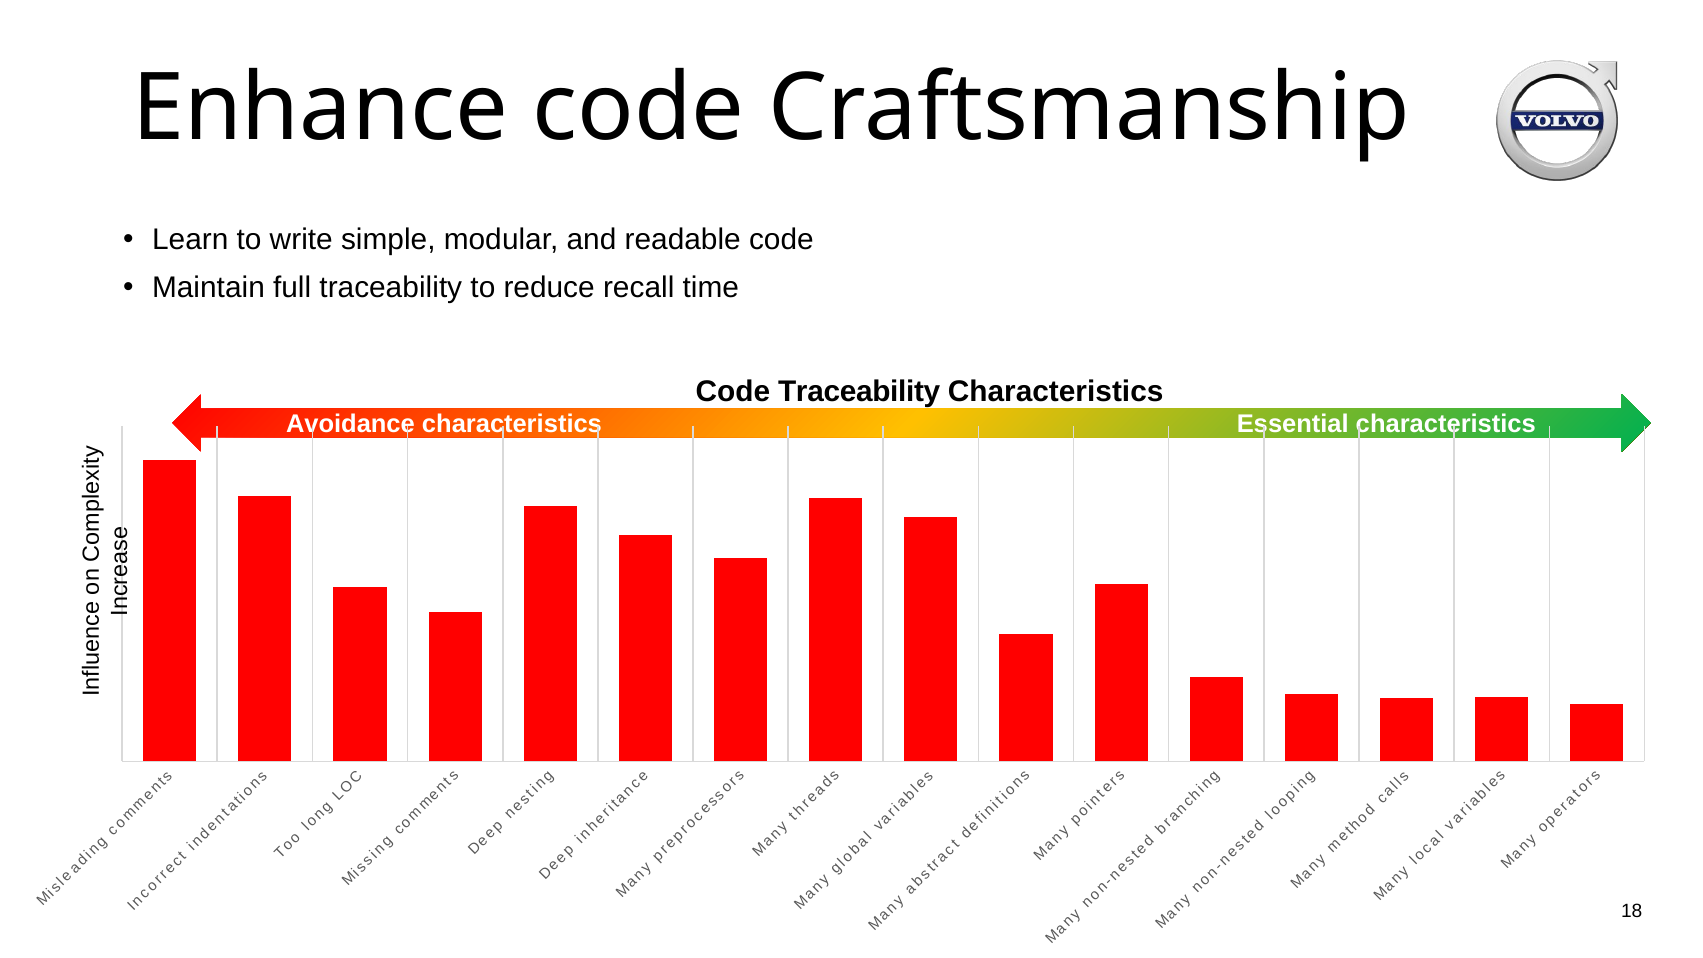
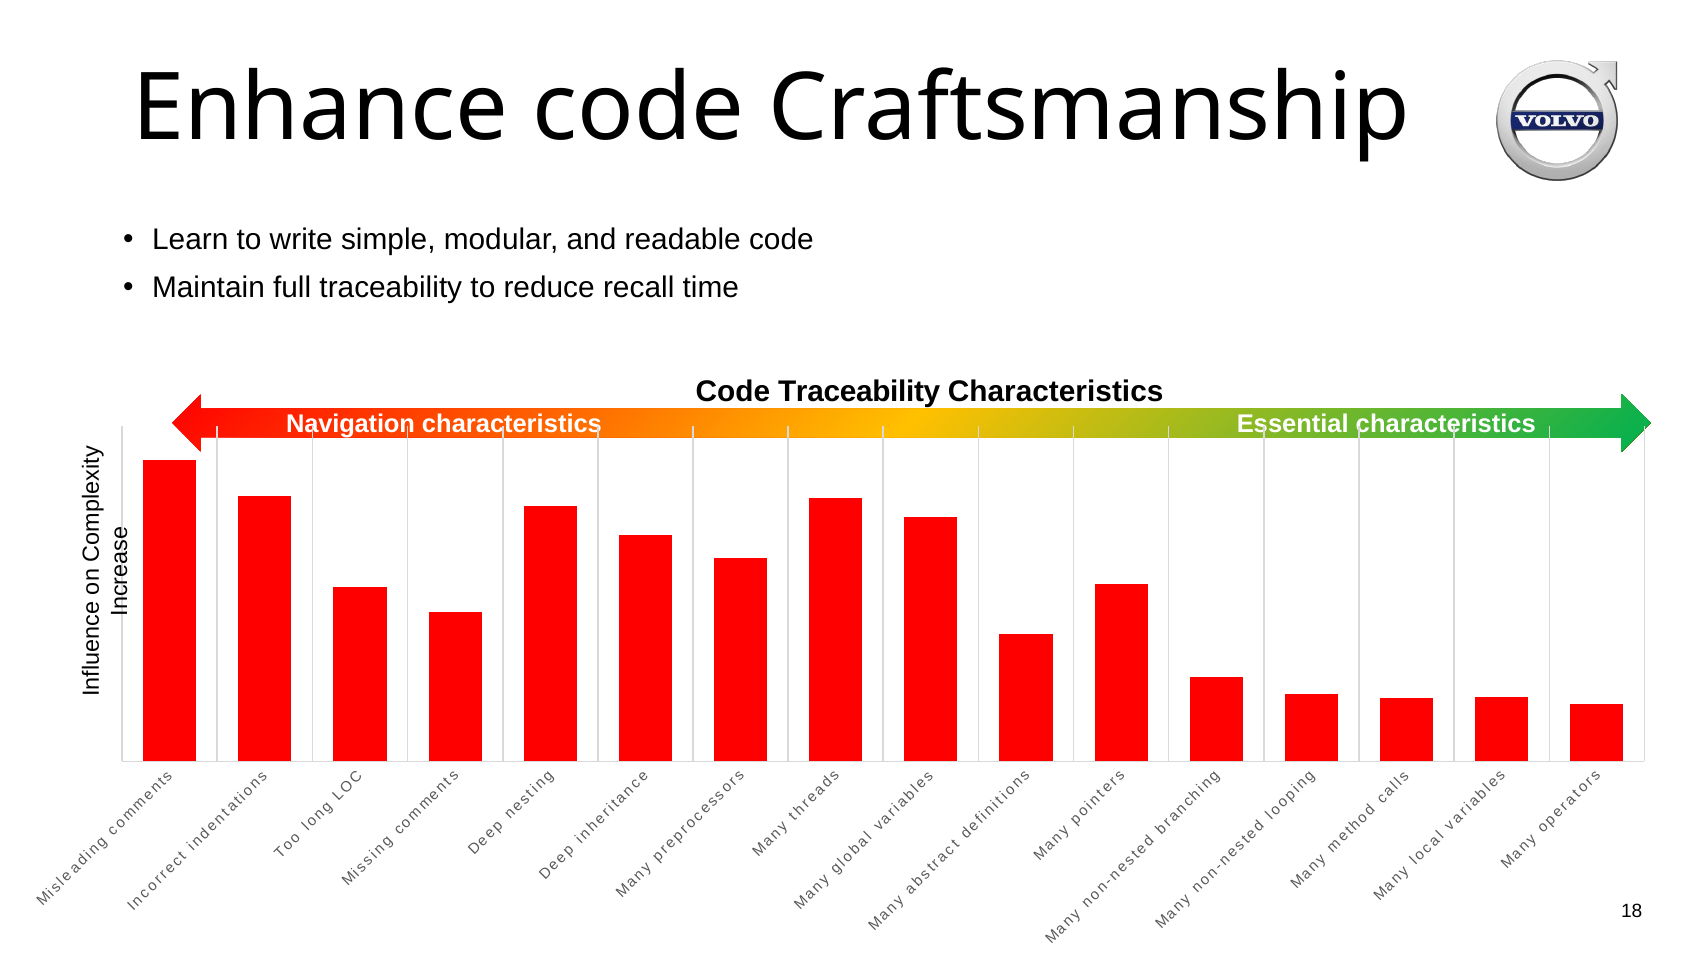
Avoidance: Avoidance -> Navigation (351, 425)
